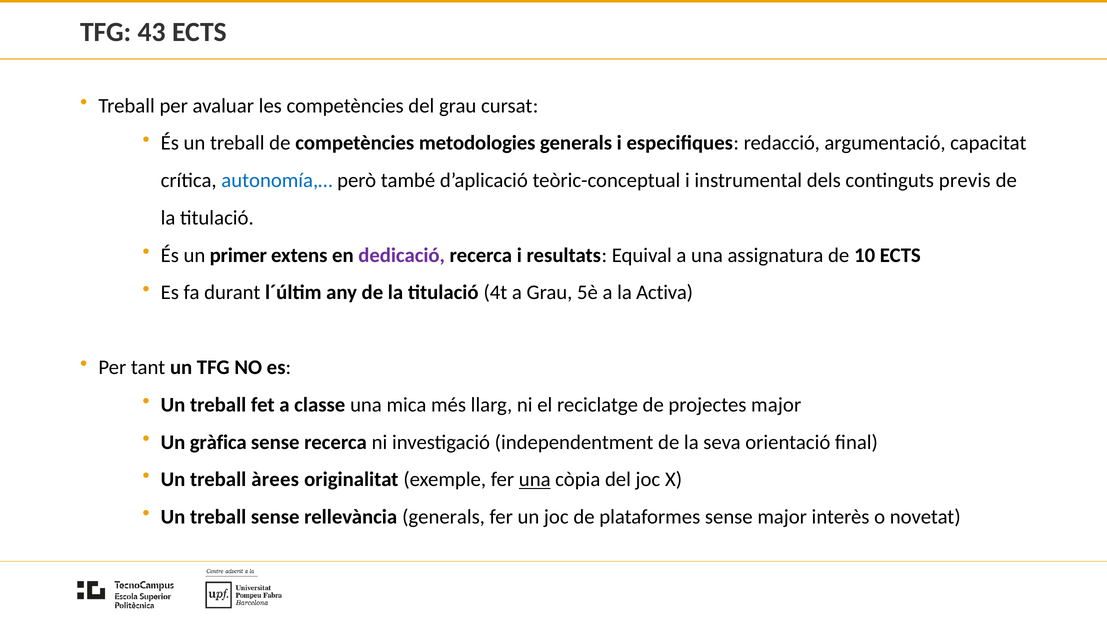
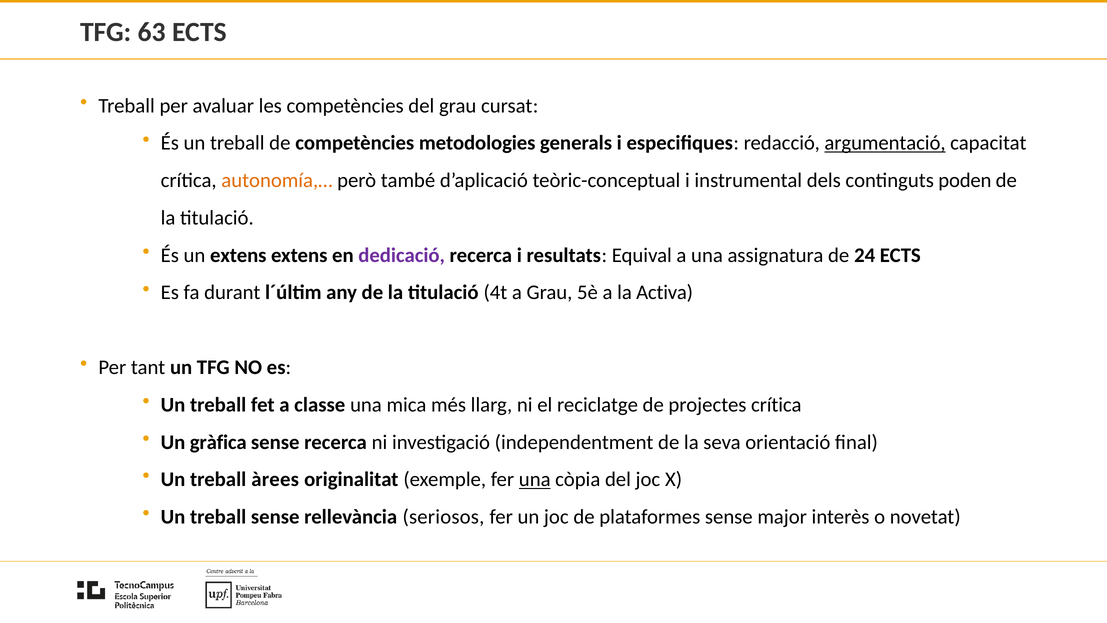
43: 43 -> 63 (152, 32)
argumentació underline: none -> present (885, 143)
autonomía,… colour: blue -> orange (277, 180)
previs: previs -> poden (965, 180)
un primer: primer -> extens (238, 255)
10: 10 -> 24 (865, 255)
projectes major: major -> crítica (776, 405)
rellevància generals: generals -> seriosos (443, 517)
